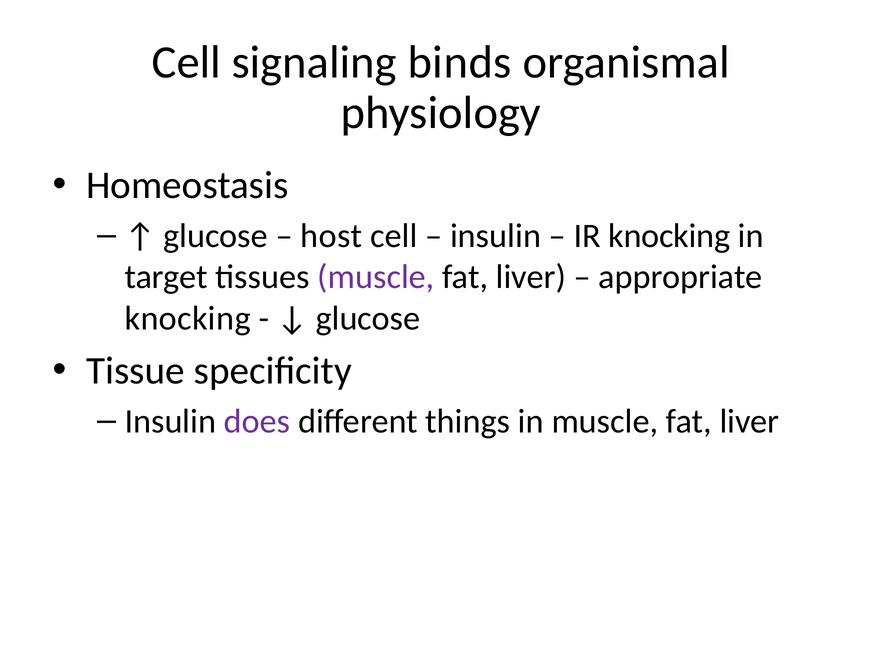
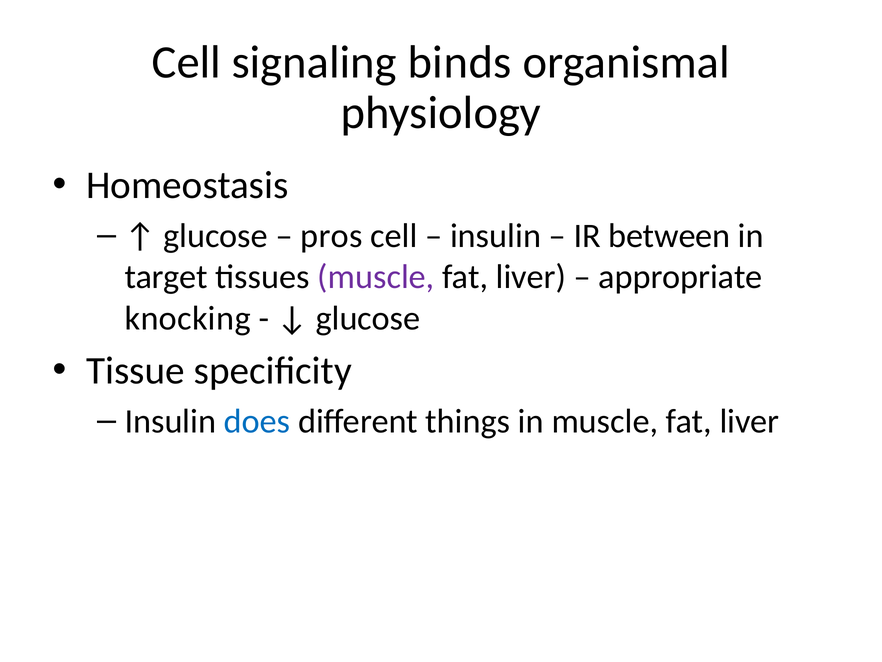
host: host -> pros (331, 236)
IR knocking: knocking -> between (669, 236)
does colour: purple -> blue (257, 421)
